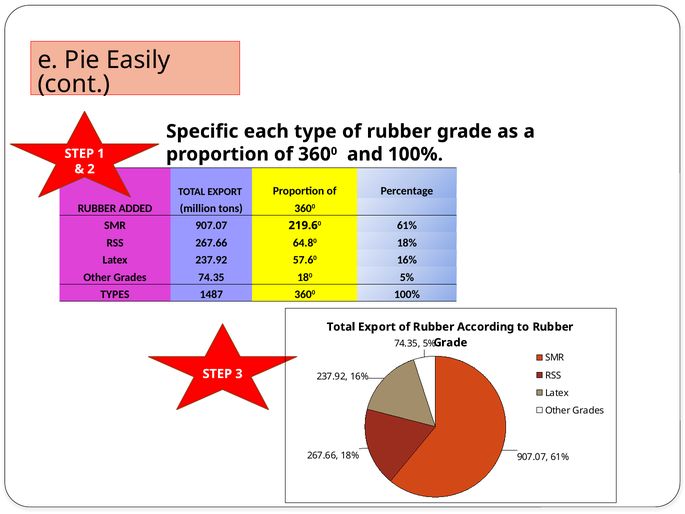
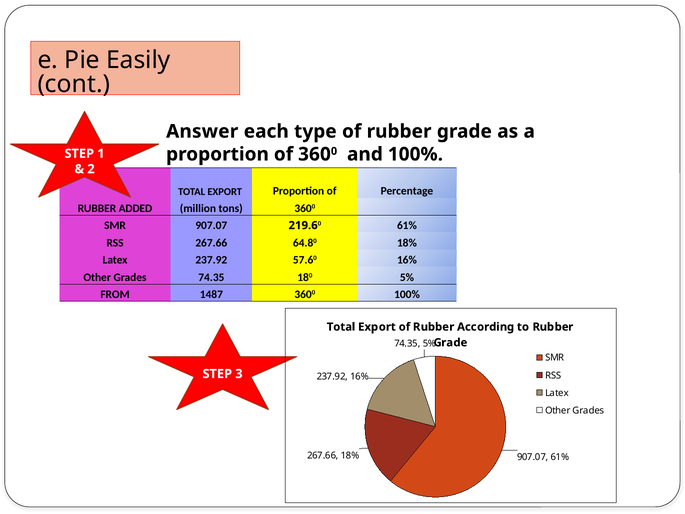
Specific: Specific -> Answer (202, 131)
TYPES: TYPES -> FROM (115, 294)
